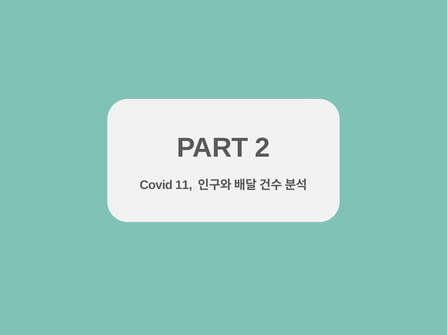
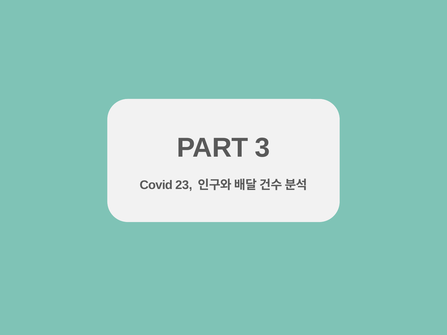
2: 2 -> 3 (263, 148)
11: 11 -> 23 (184, 185)
